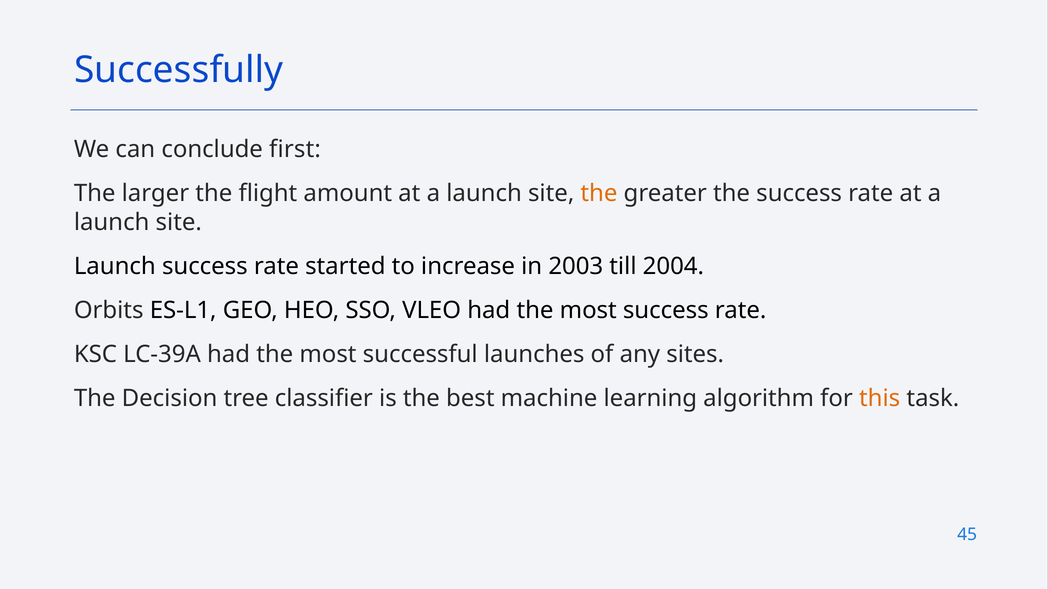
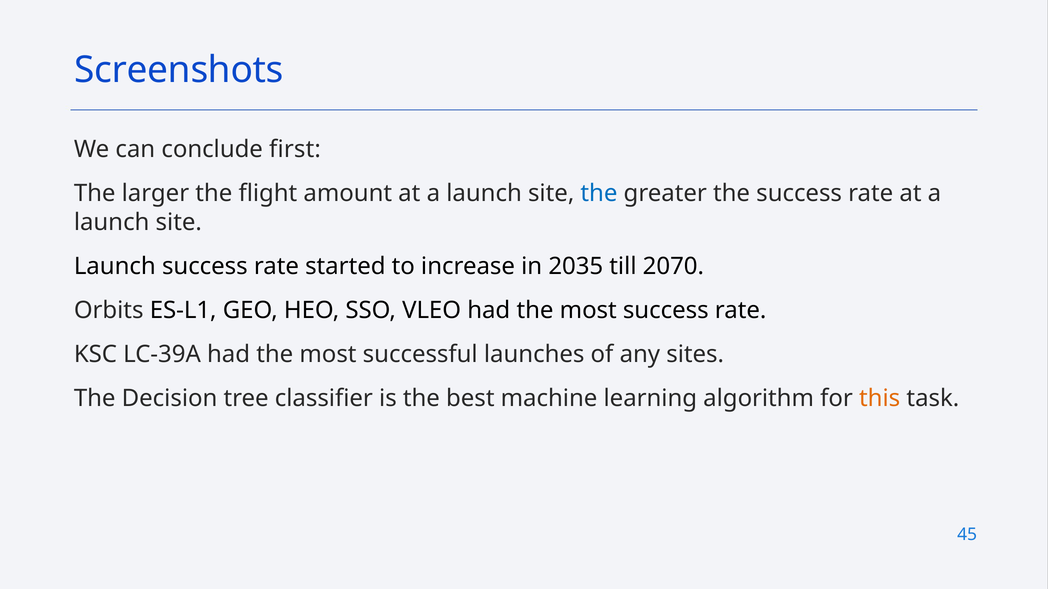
Successfully: Successfully -> Screenshots (179, 70)
the colour: orange -> blue (599, 194)
2003: 2003 -> 2035 (576, 266)
2004: 2004 -> 2070 (673, 266)
